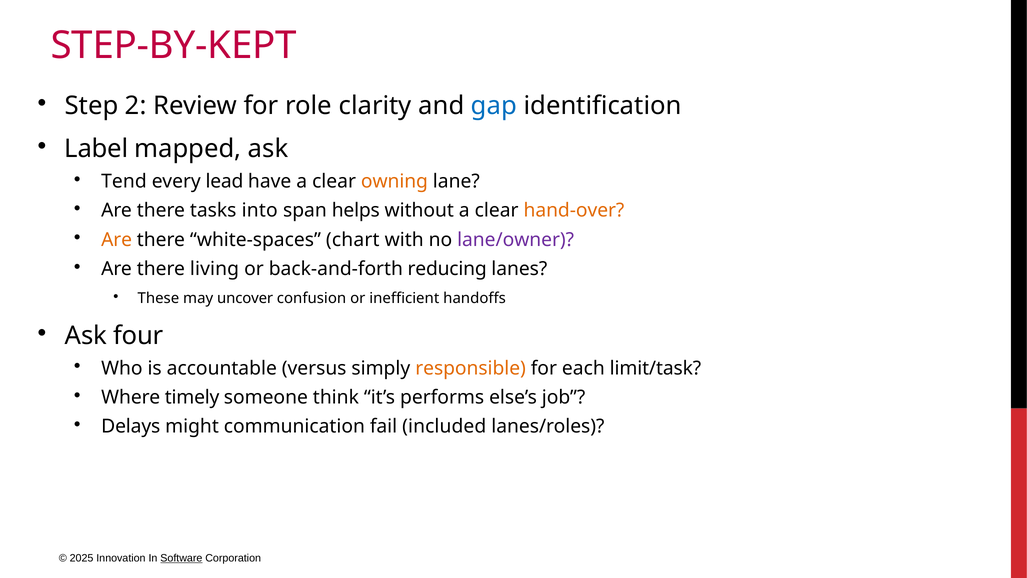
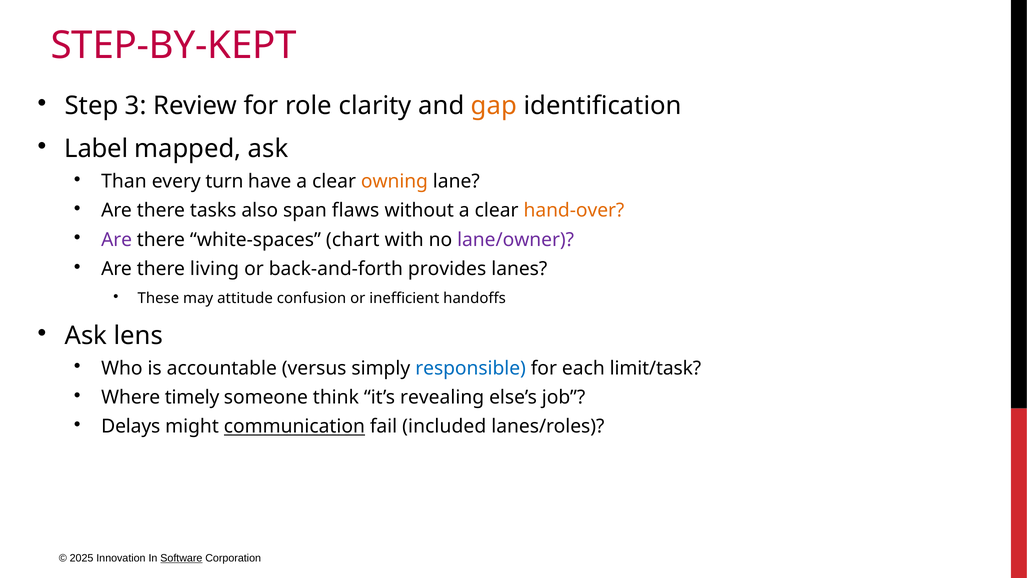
2: 2 -> 3 (136, 106)
gap colour: blue -> orange (494, 106)
Tend: Tend -> Than (124, 181)
lead: lead -> turn (224, 181)
into: into -> also (260, 210)
helps: helps -> flaws (356, 210)
Are colour: orange -> purple (117, 240)
reducing: reducing -> provides (447, 269)
uncover: uncover -> attitude (245, 298)
four: four -> lens (138, 335)
responsible colour: orange -> blue (471, 368)
performs: performs -> revealing (442, 397)
communication underline: none -> present (294, 426)
